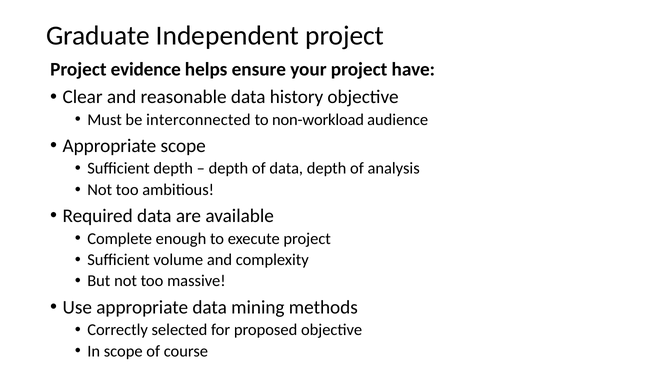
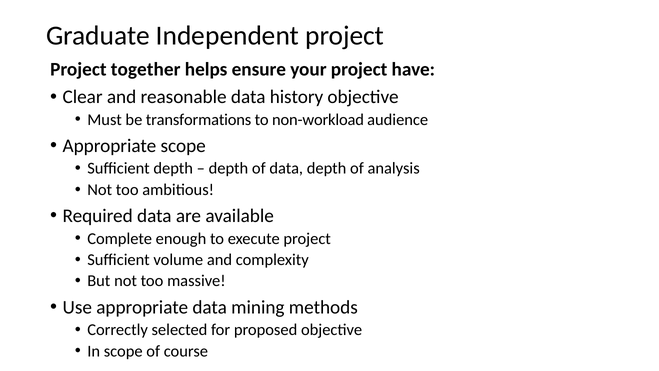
evidence: evidence -> together (146, 69)
interconnected: interconnected -> transformations (199, 120)
